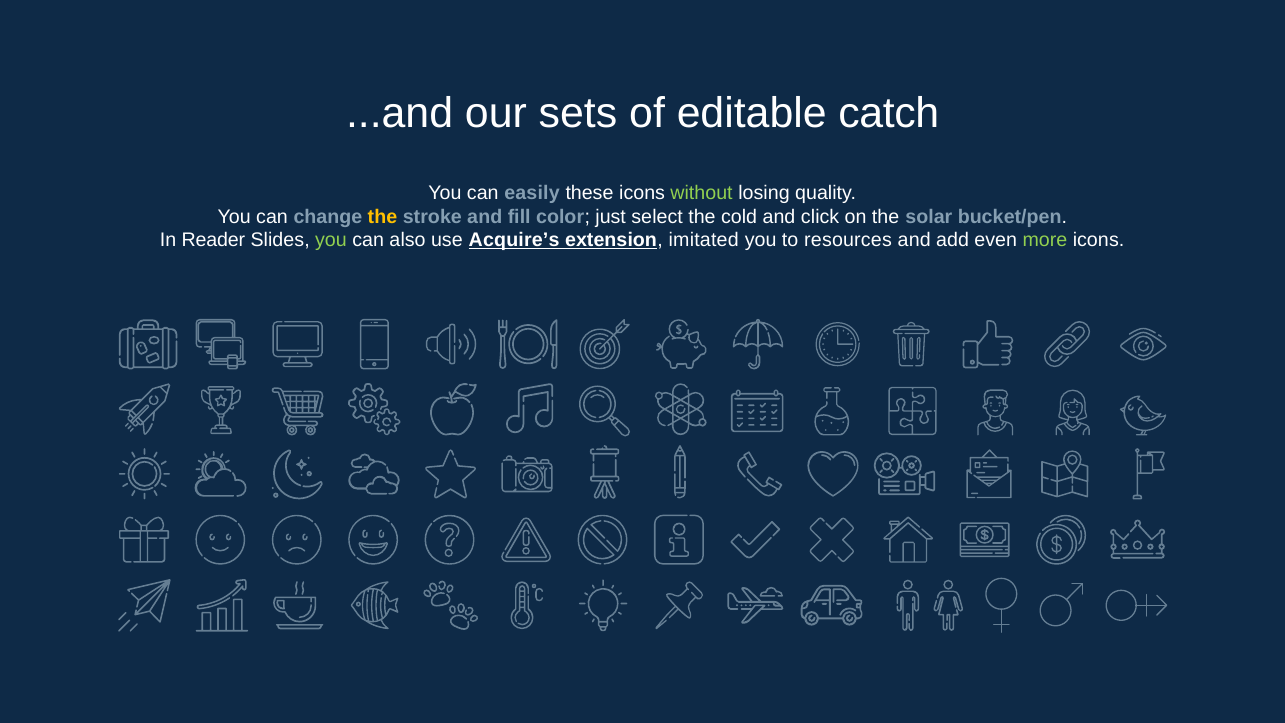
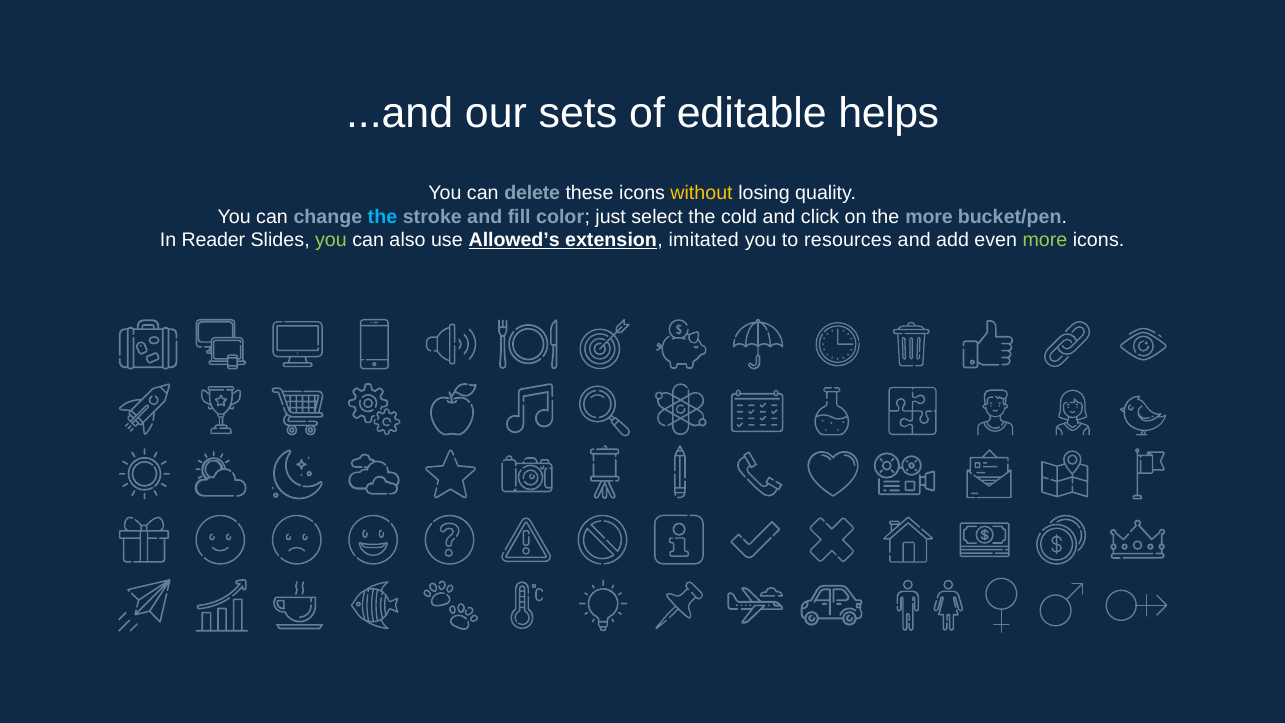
catch: catch -> helps (889, 113)
easily: easily -> delete (532, 193)
without colour: light green -> yellow (702, 193)
the colour: yellow -> light blue (382, 217)
the solar: solar -> more (929, 217)
Acquire’s: Acquire’s -> Allowed’s (514, 240)
